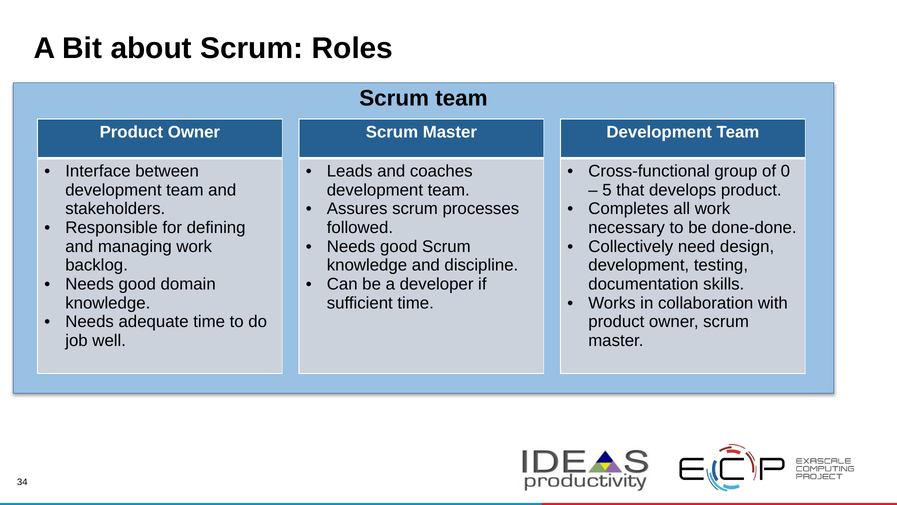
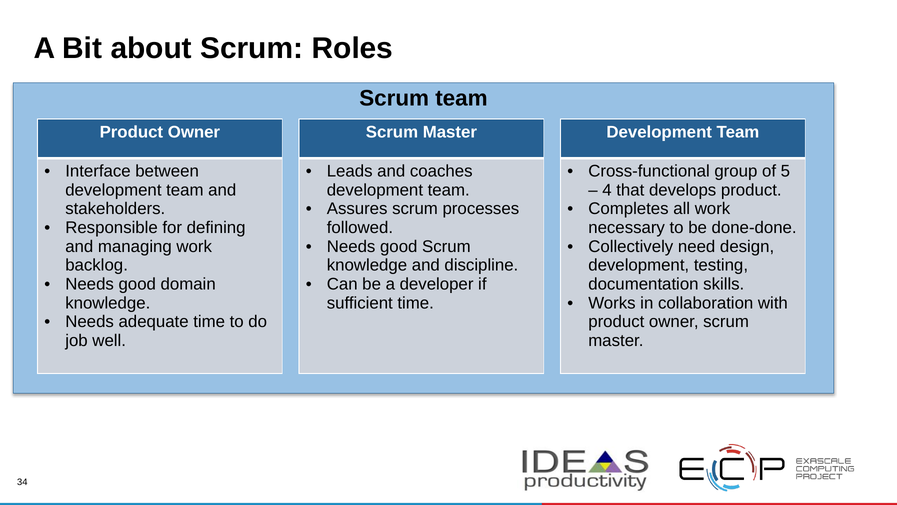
0: 0 -> 5 (785, 171)
5: 5 -> 4 (607, 190)
